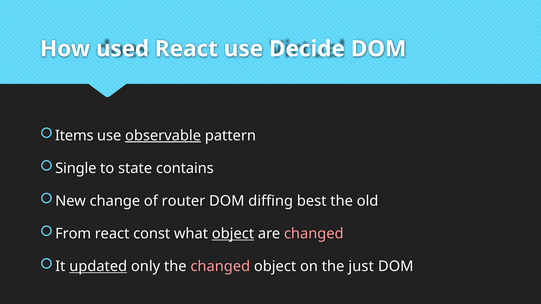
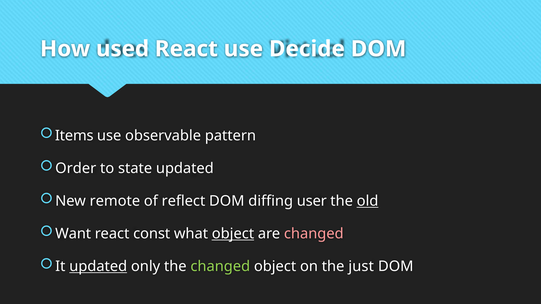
observable underline: present -> none (163, 136)
Single: Single -> Order (76, 168)
state contains: contains -> updated (185, 168)
change: change -> remote (115, 201)
router: router -> reflect (183, 201)
best: best -> user (312, 201)
old underline: none -> present (368, 201)
From: From -> Want (73, 234)
changed colour: pink -> light green (220, 267)
